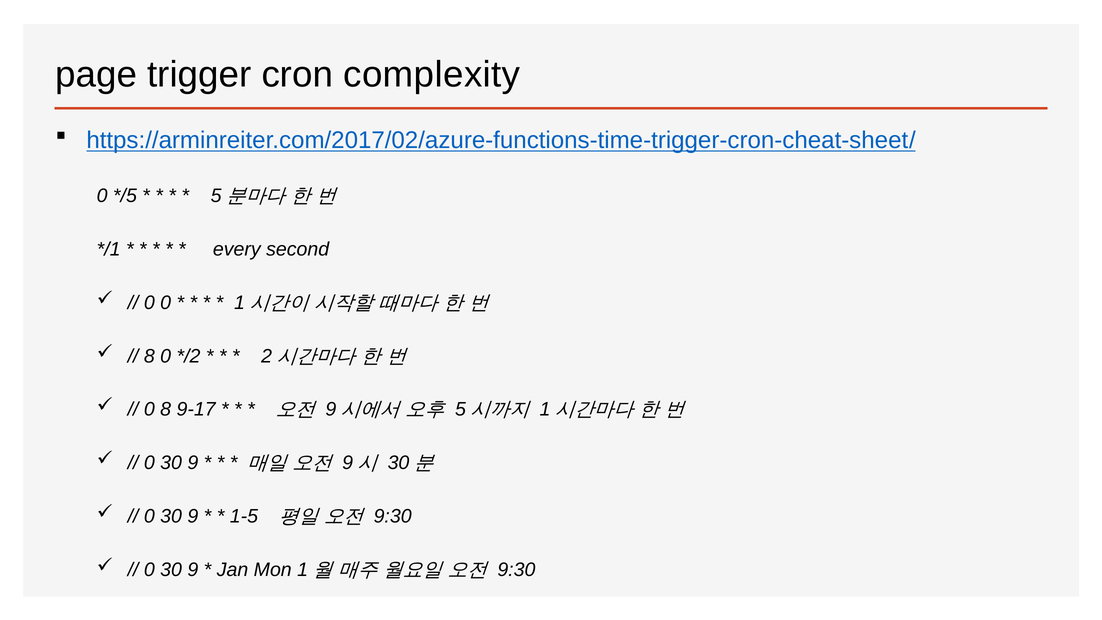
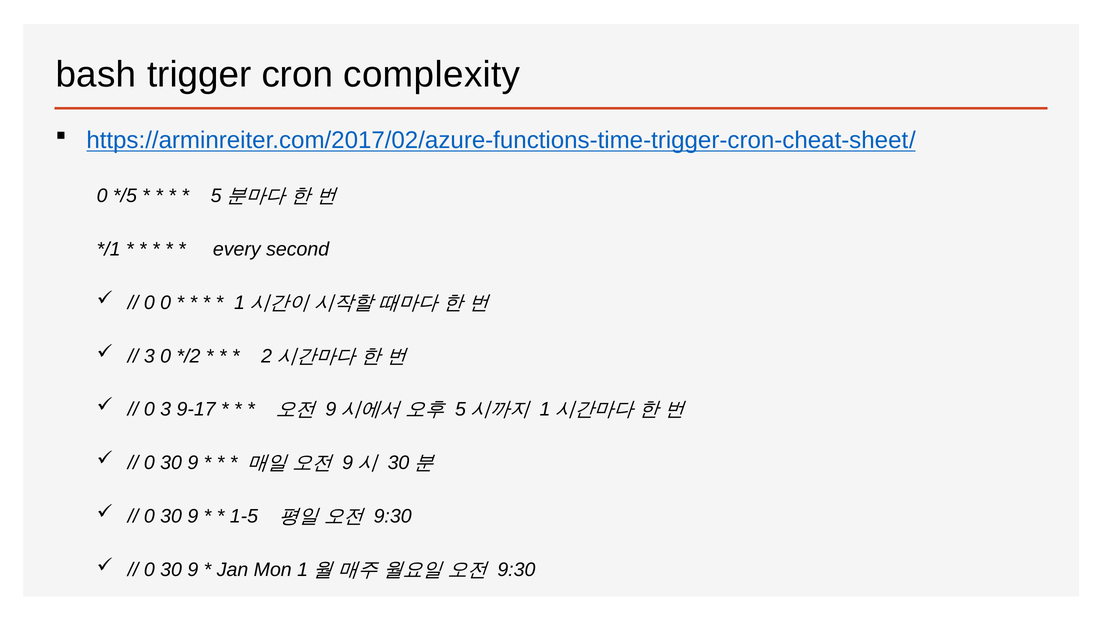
page: page -> bash (96, 75)
8: 8 -> 3 (149, 356)
0 8: 8 -> 3 (166, 409)
